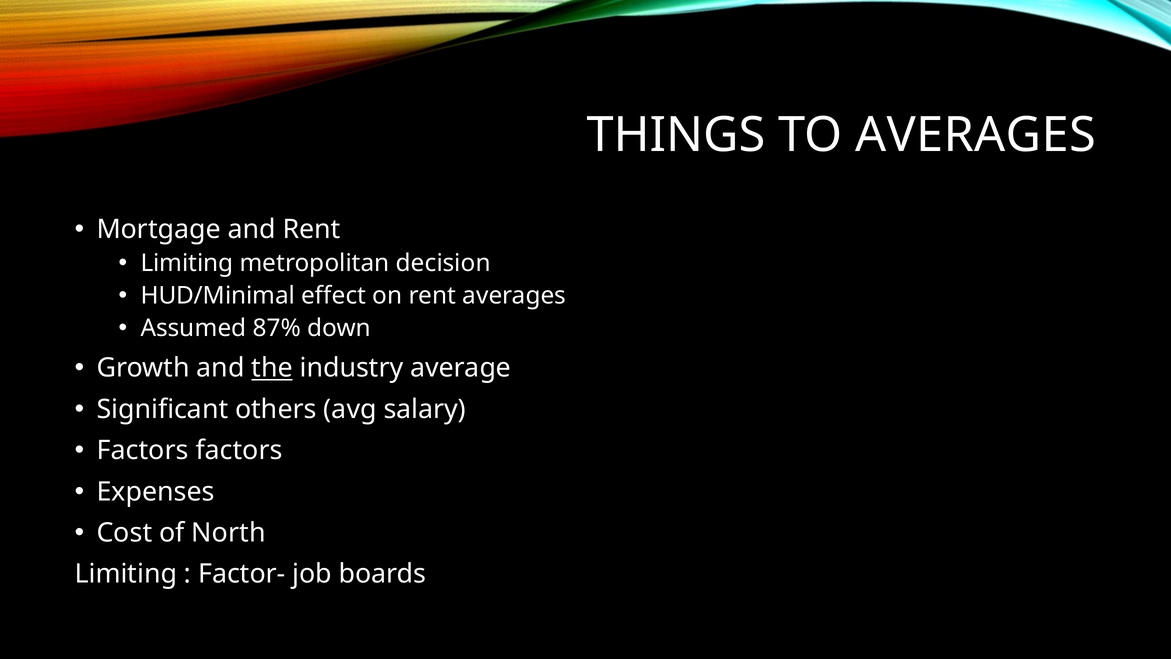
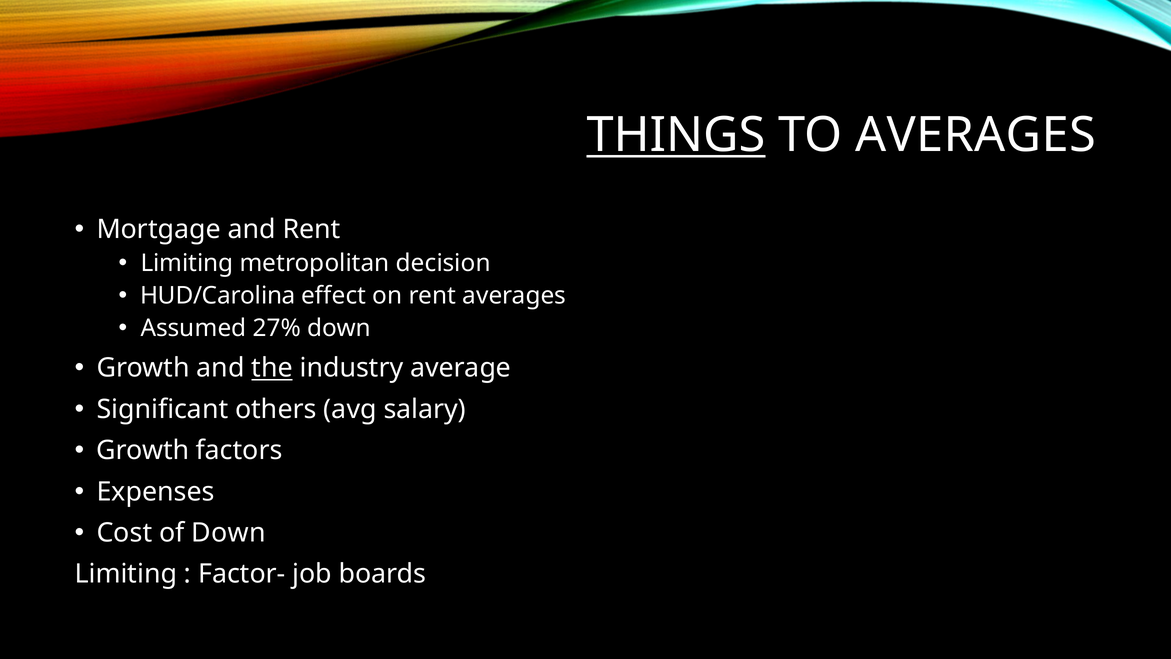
THINGS underline: none -> present (676, 135)
HUD/Minimal: HUD/Minimal -> HUD/Carolina (218, 296)
87%: 87% -> 27% (277, 328)
Factors: Factors -> Growth (143, 450)
of North: North -> Down (229, 533)
